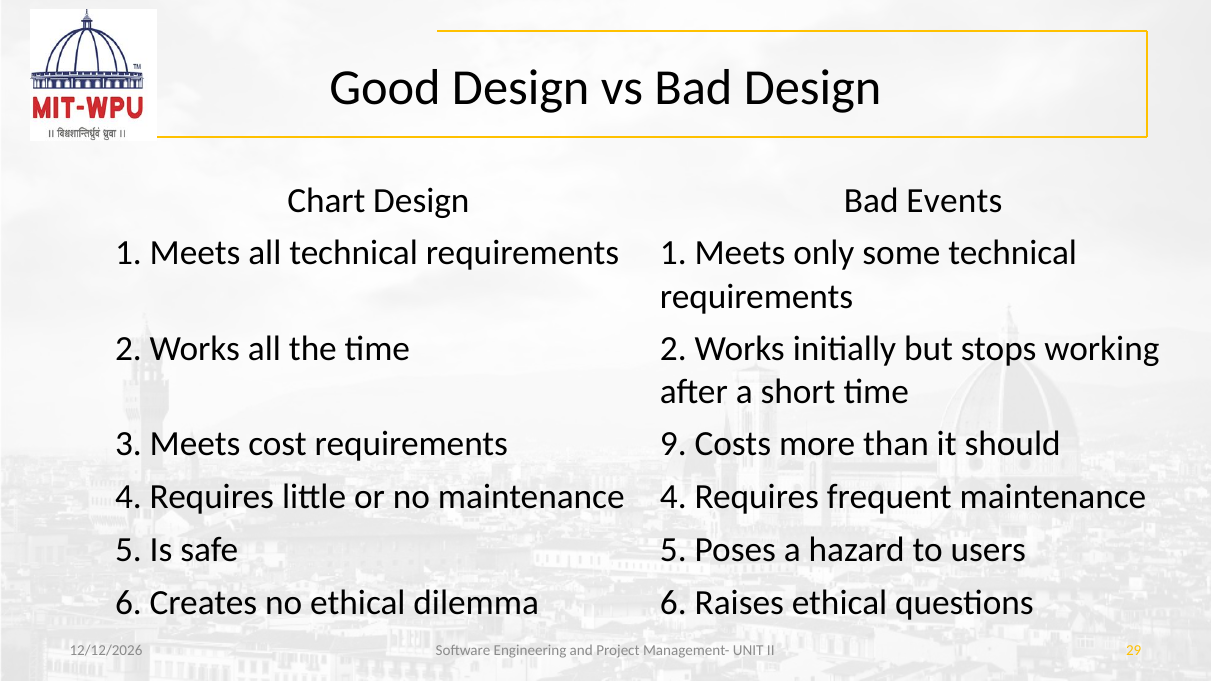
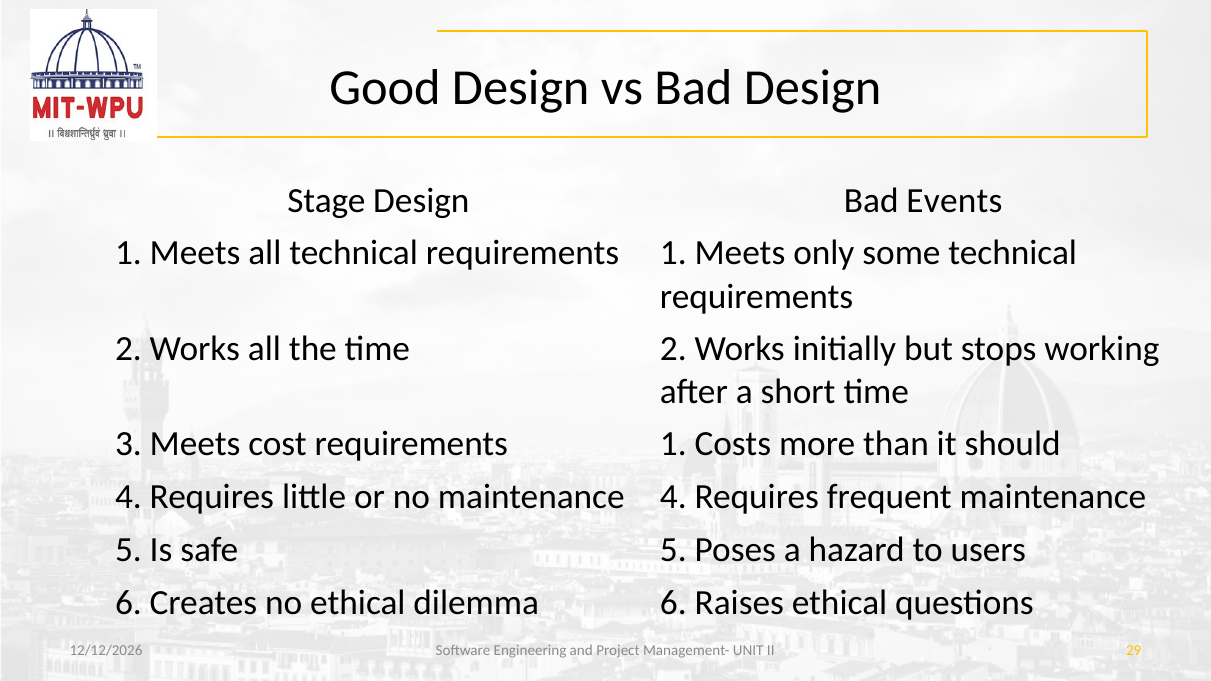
Chart: Chart -> Stage (326, 201)
cost requirements 9: 9 -> 1 (673, 444)
